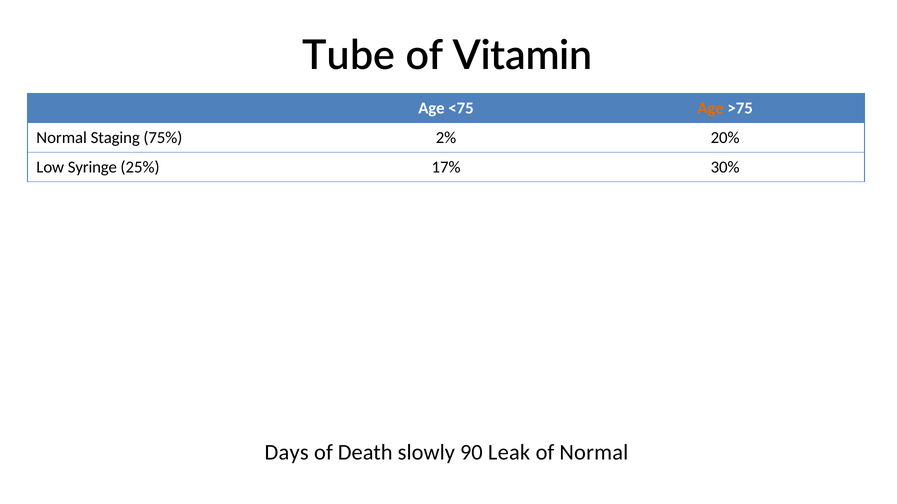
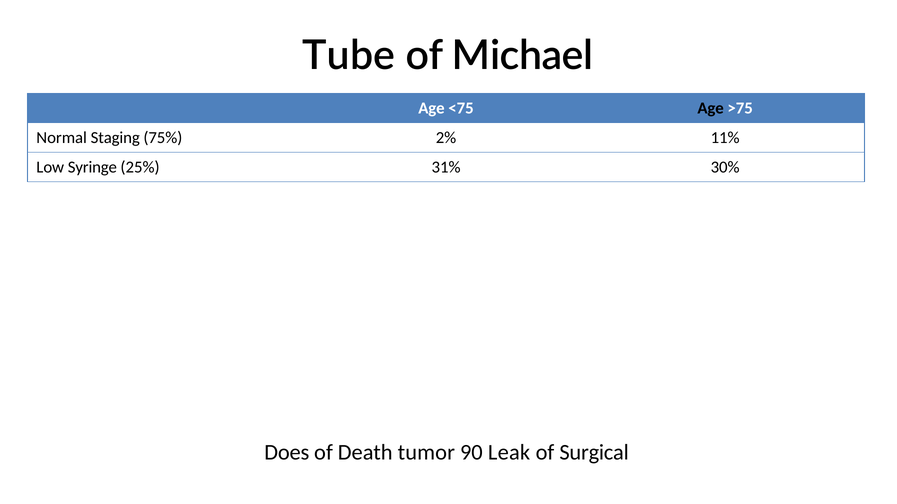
Vitamin: Vitamin -> Michael (523, 56)
Age colour: orange -> black (711, 108)
20%: 20% -> 11% (725, 138)
17%: 17% -> 31% (446, 167)
Days: Days -> Does (287, 453)
slowly: slowly -> tumor (426, 453)
of Normal: Normal -> Surgical (594, 453)
